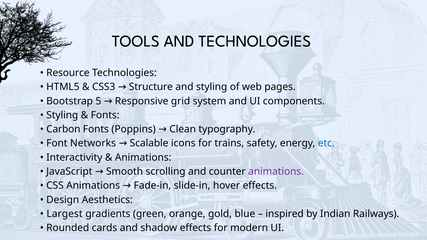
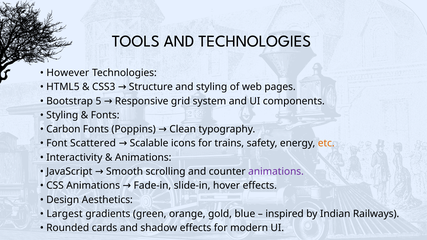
Resource: Resource -> However (68, 73)
Networks: Networks -> Scattered (93, 143)
etc colour: blue -> orange (326, 143)
